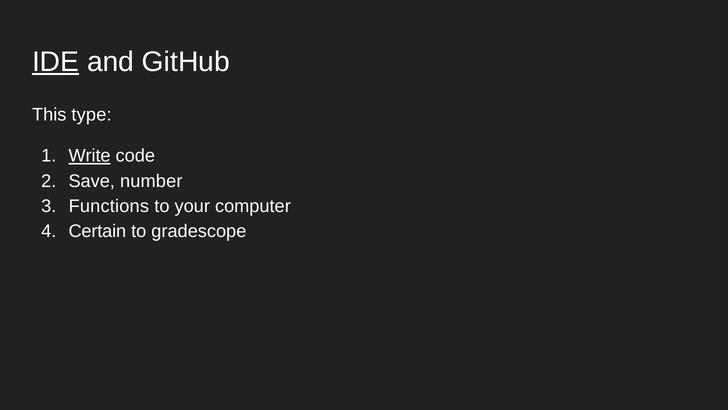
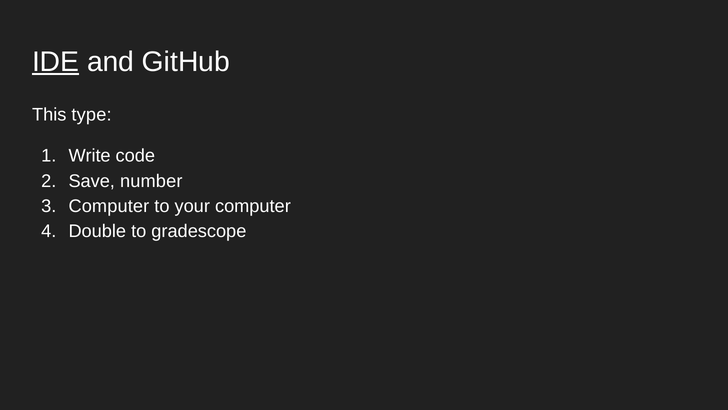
Write underline: present -> none (90, 156)
Functions: Functions -> Computer (109, 206)
Certain: Certain -> Double (97, 231)
